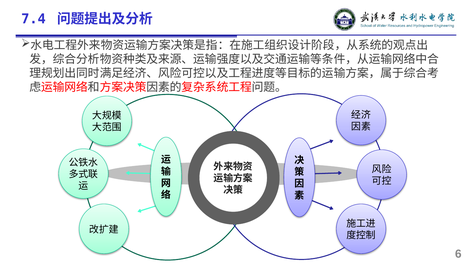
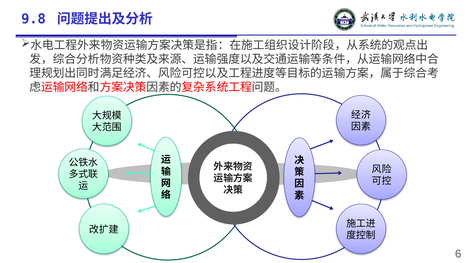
7.4: 7.4 -> 9.8 (33, 19)
